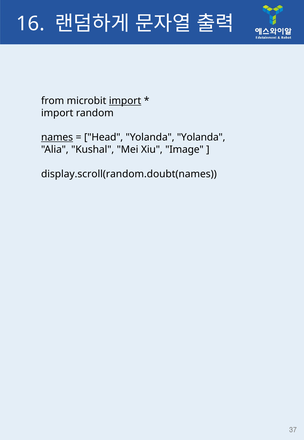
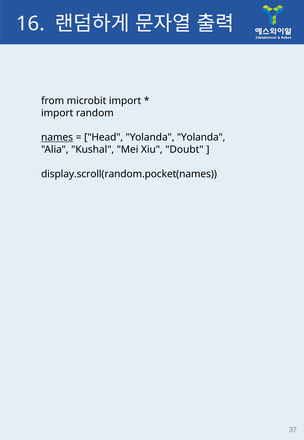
import underline: present -> none (125, 101)
Image: Image -> Doubt (184, 149)
display.scroll(random.doubt(names: display.scroll(random.doubt(names -> display.scroll(random.pocket(names (129, 174)
